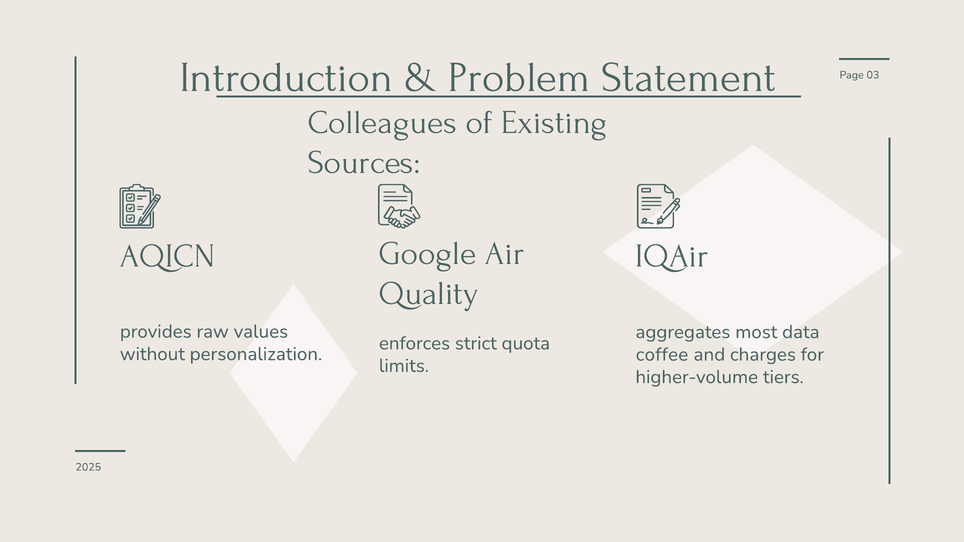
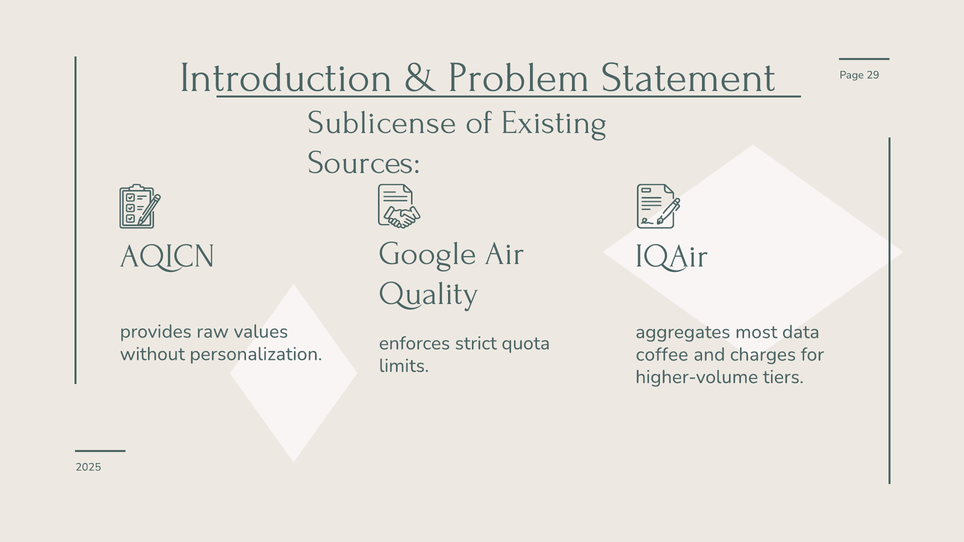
03: 03 -> 29 (873, 75)
Colleagues: Colleagues -> Sublicense (382, 122)
